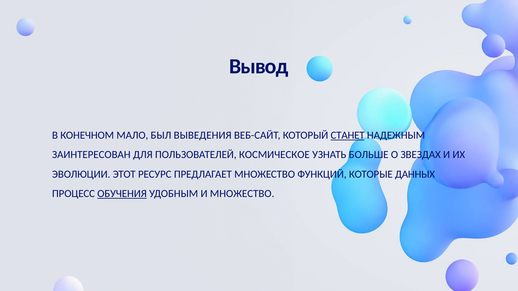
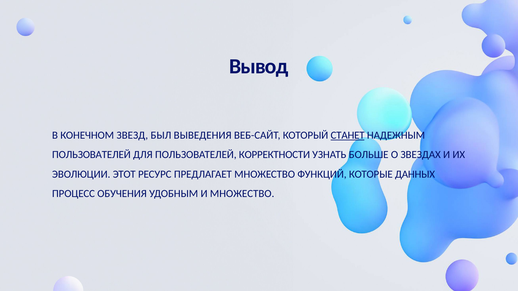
МАЛО: МАЛО -> ЗВЕЗД (132, 136)
ЗАИНТЕРЕСОВАН: ЗАИНТЕРЕСОВАН -> ПОЛЬЗОВАТЕЛЕЙ (91, 155)
КОСМИЧЕСКОЕ: КОСМИЧЕСКОЕ -> КОРРЕКТНОСТИ (274, 155)
ОБУЧЕНИЯ underline: present -> none (122, 194)
